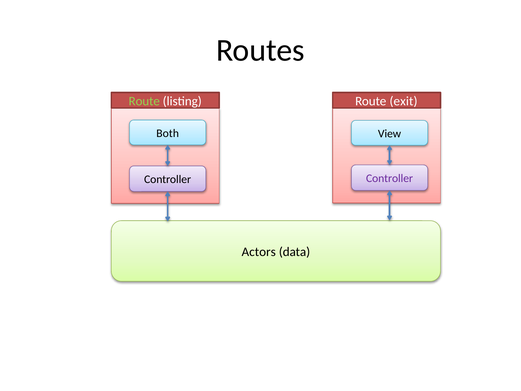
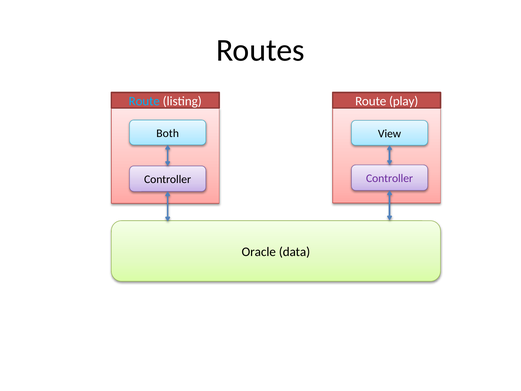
Route colour: light green -> light blue (144, 101)
exit: exit -> play (404, 101)
Actors: Actors -> Oracle (259, 252)
